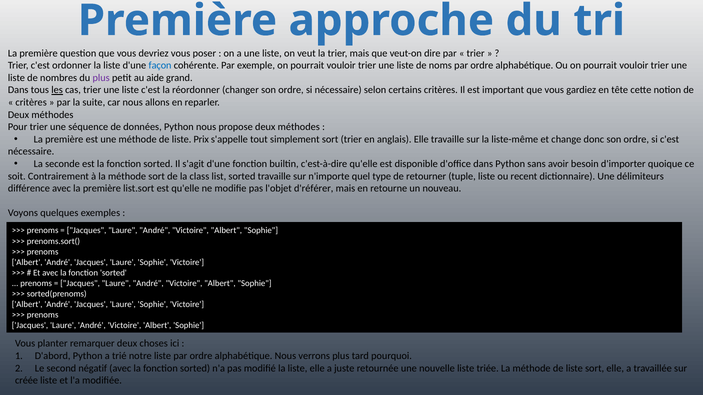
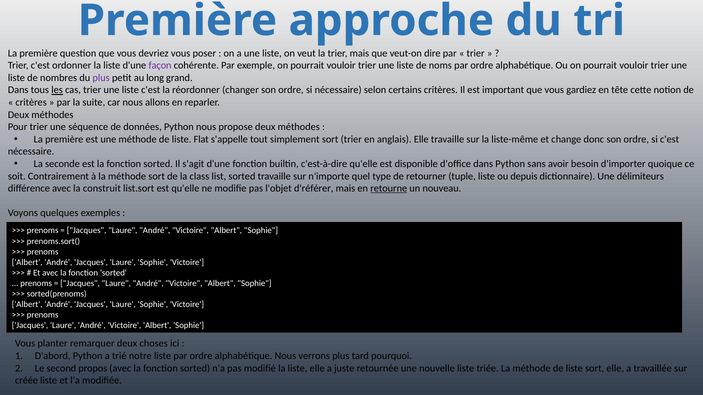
façon colour: blue -> purple (160, 66)
aide: aide -> long (155, 78)
Prix: Prix -> Flat (201, 139)
recent: recent -> depuis (524, 176)
avec la première: première -> construit (102, 189)
retourne underline: none -> present (389, 189)
négatif: négatif -> propos (93, 369)
